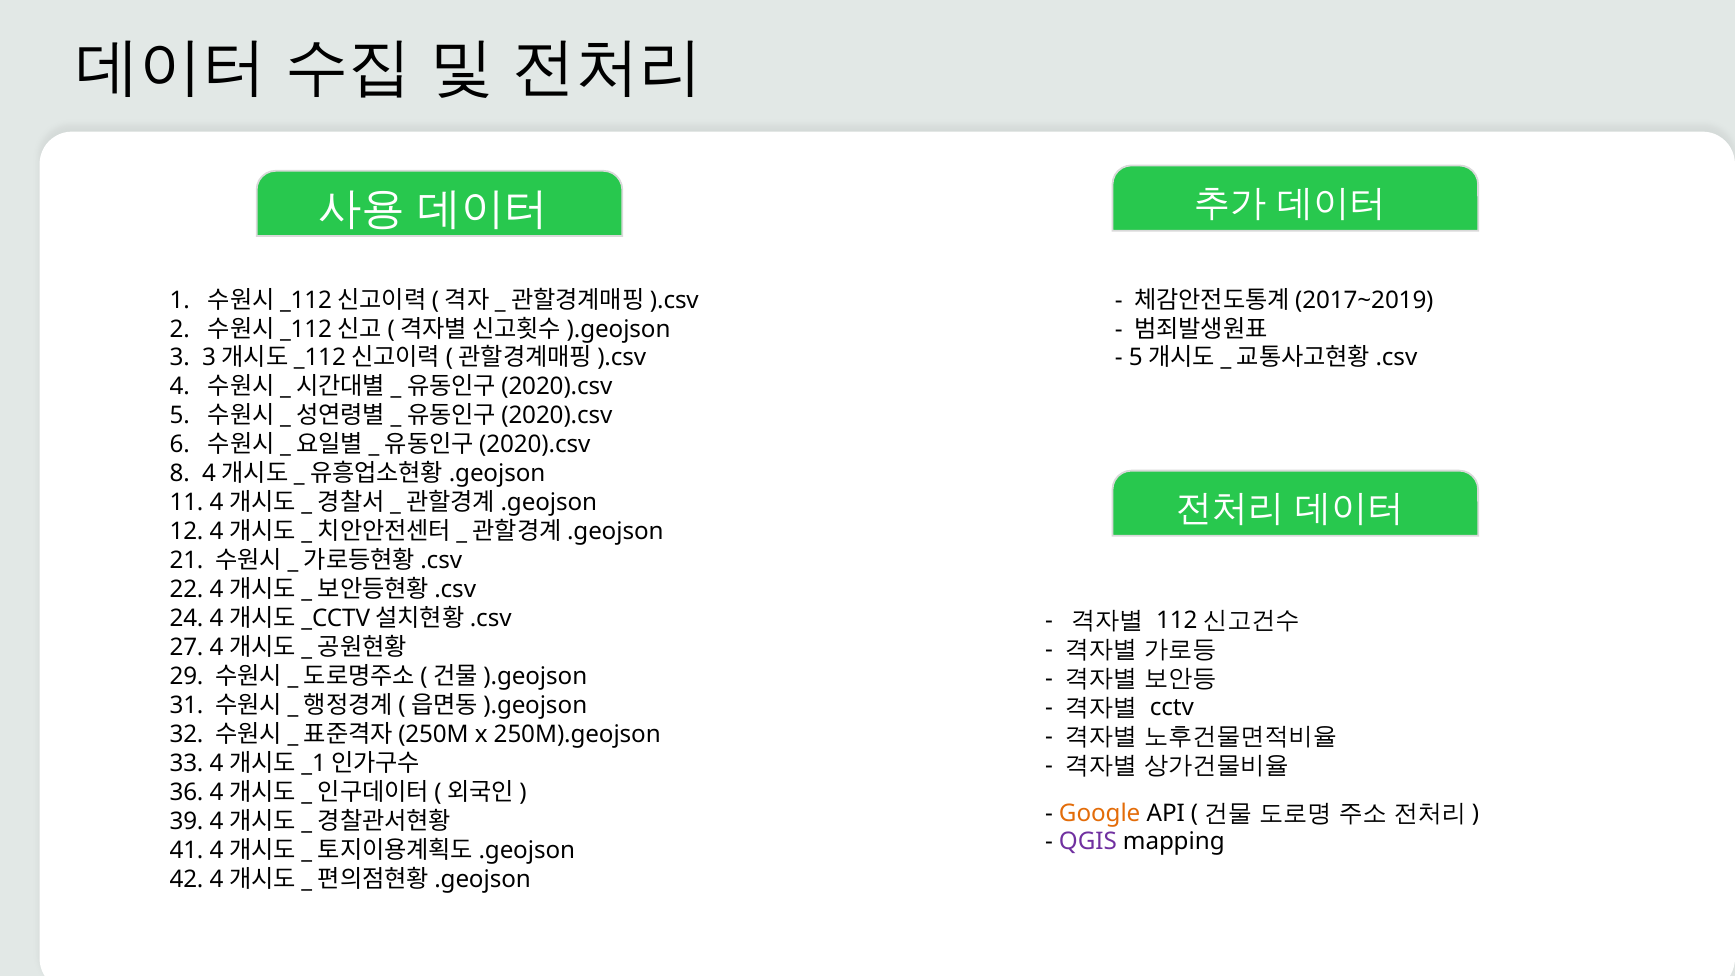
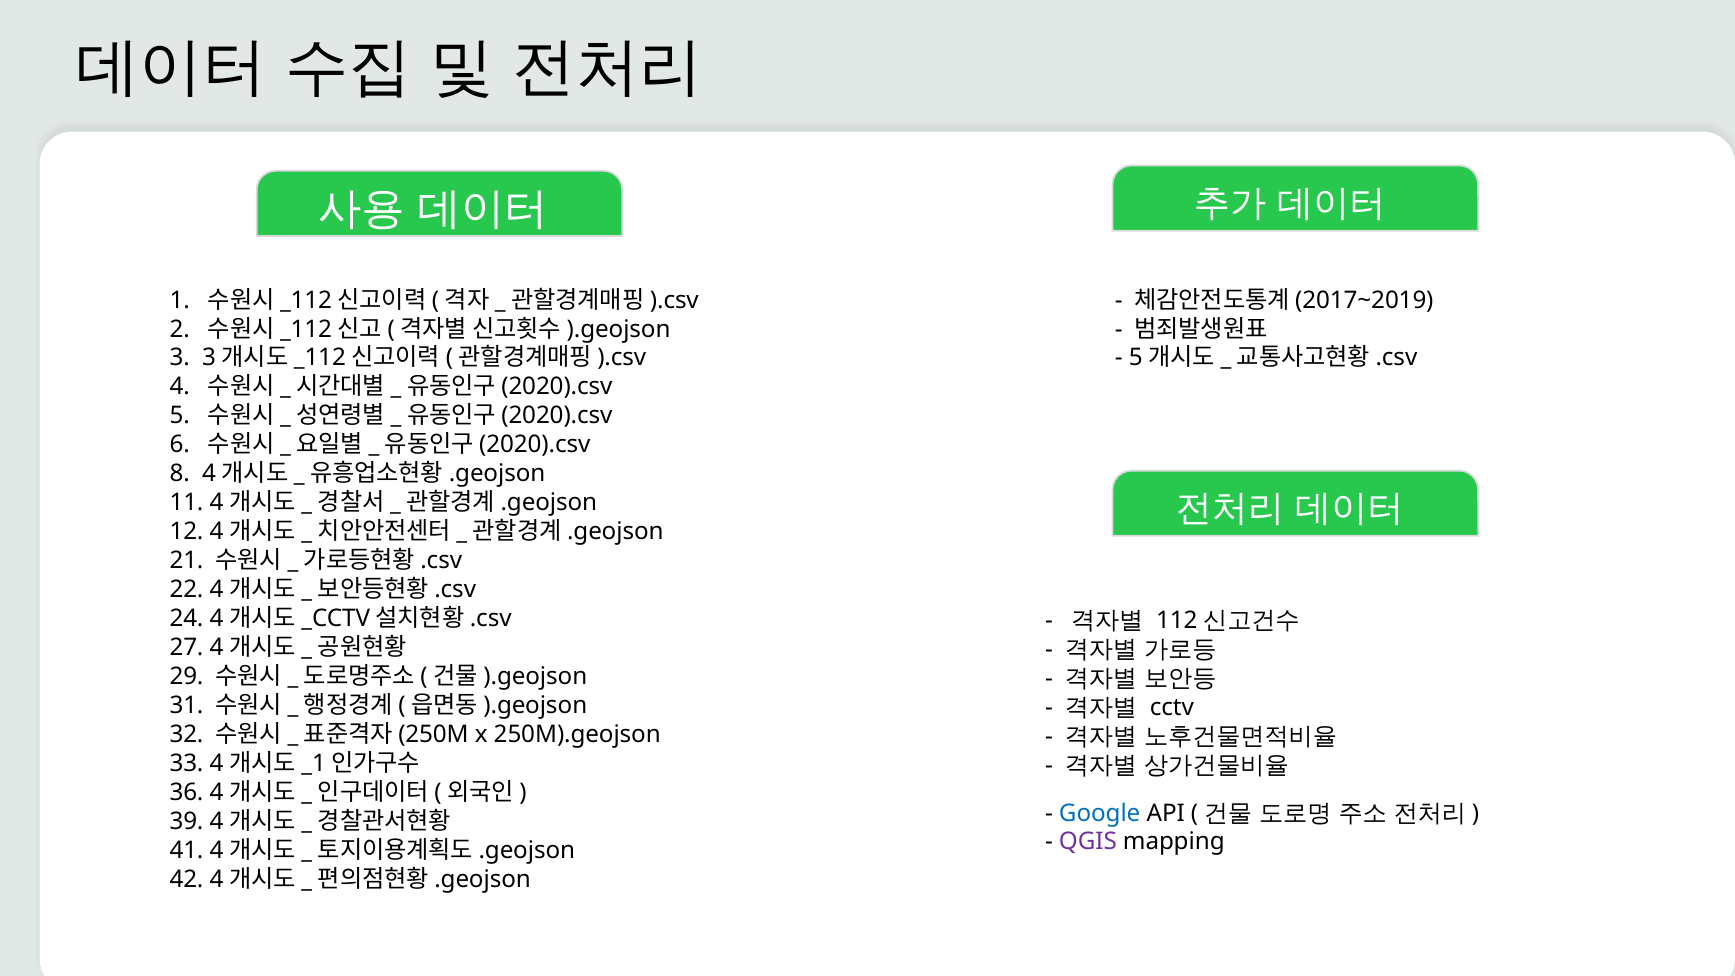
Google colour: orange -> blue (1100, 813)
